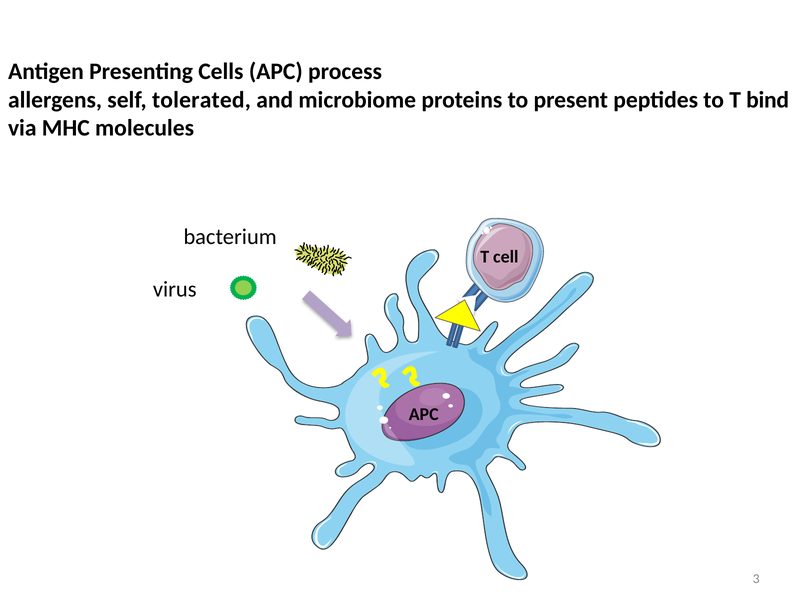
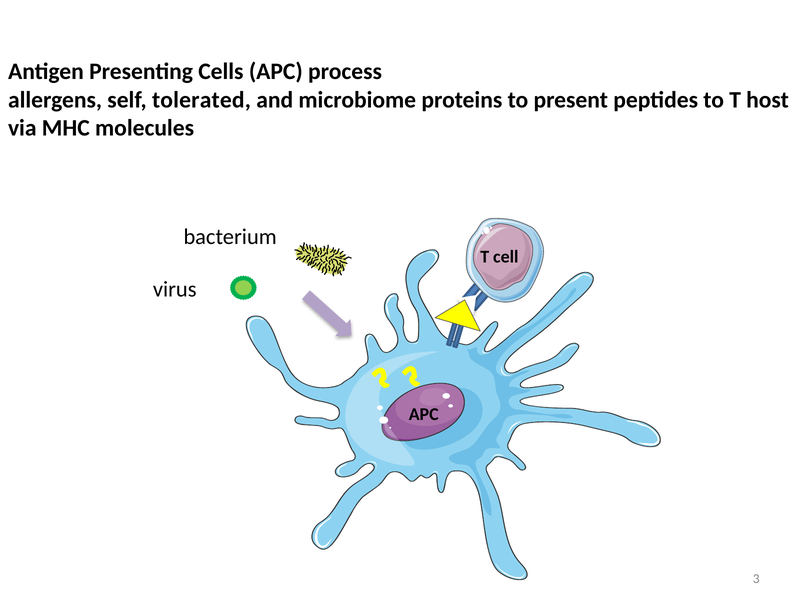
bind: bind -> host (768, 100)
